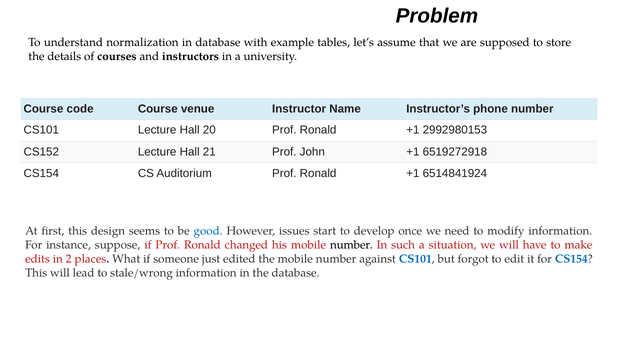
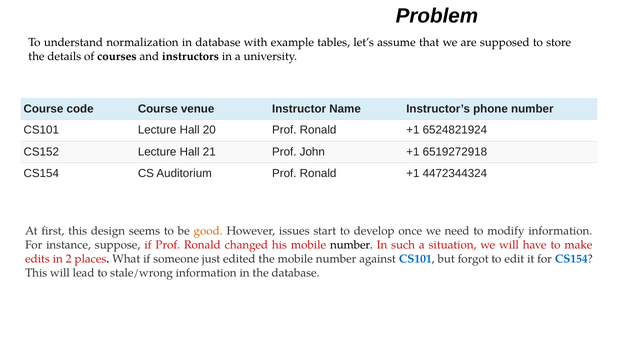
2992980153: 2992980153 -> 6524821924 (455, 130)
6514841924: 6514841924 -> 4472344324 (455, 173)
good colour: blue -> orange (208, 231)
